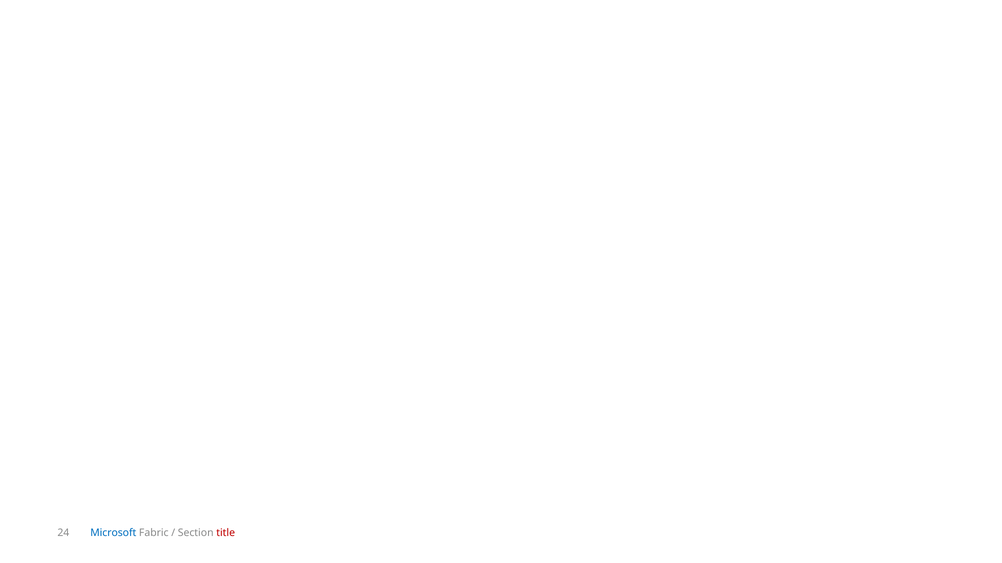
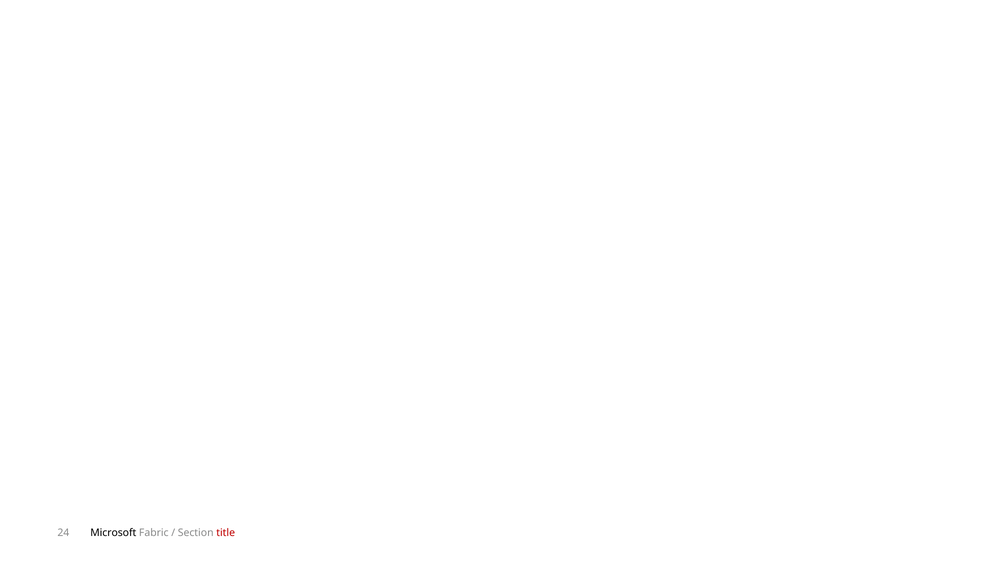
Microsoft colour: blue -> black (113, 534)
